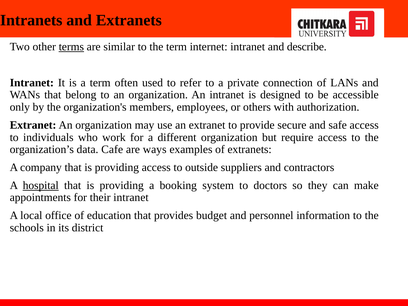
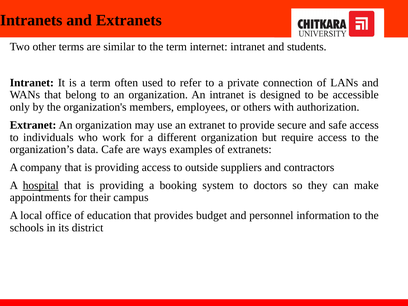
terms underline: present -> none (71, 47)
describe: describe -> students (307, 47)
their intranet: intranet -> campus (131, 198)
